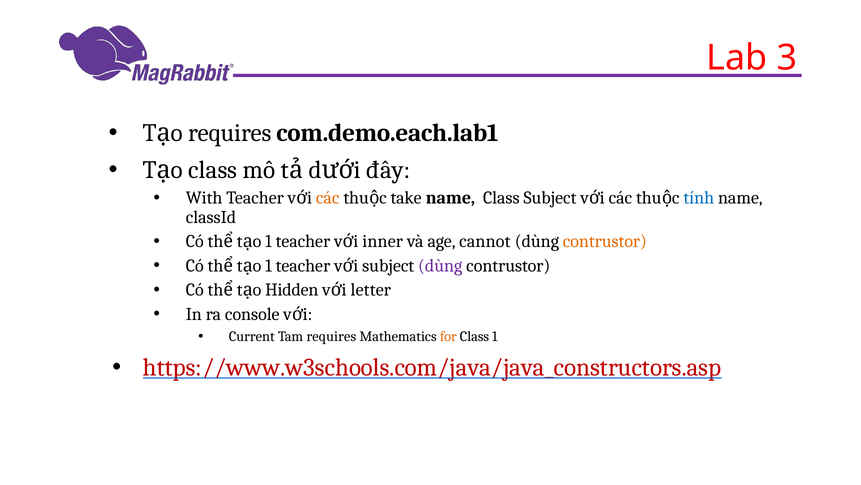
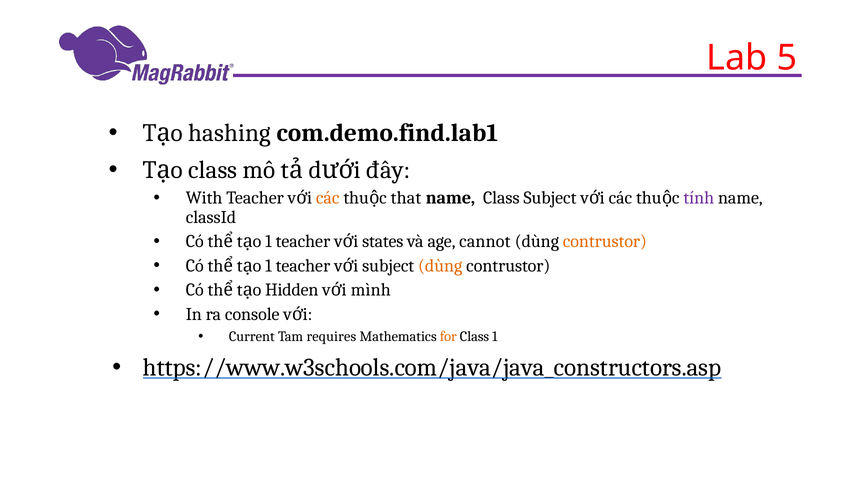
3: 3 -> 5 (787, 58)
requires: requires -> hashing (230, 133)
com.demo.each.lab1: com.demo.each.lab1 -> com.demo.find.lab1 (387, 133)
take: take -> that (406, 198)
tính colour: blue -> purple (699, 198)
inner: inner -> states (383, 241)
dùng colour: purple -> orange (440, 265)
letter: letter -> mình (371, 290)
https://www.w3schools.com/java/java_constructors.asp colour: red -> black (432, 367)
